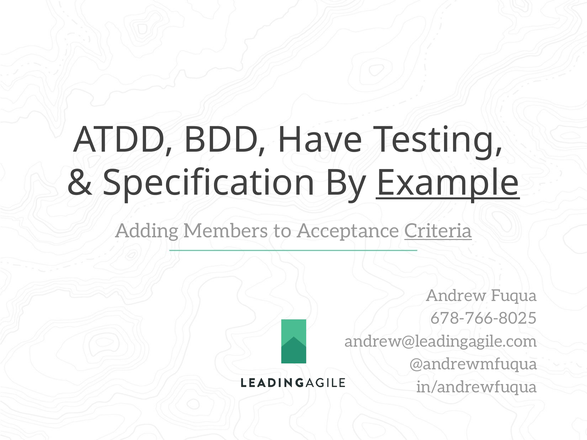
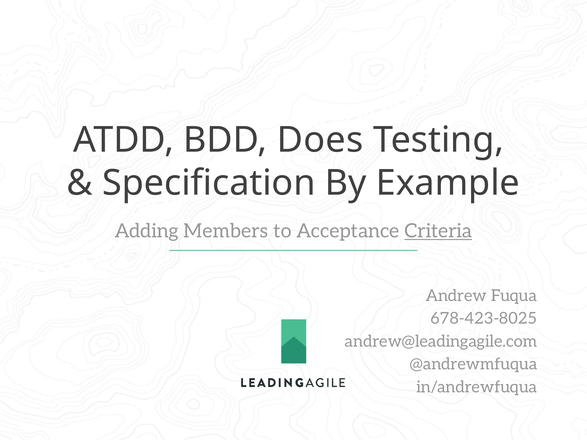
Have: Have -> Does (320, 140)
Example underline: present -> none (448, 183)
678-766-8025: 678-766-8025 -> 678-423-8025 (484, 319)
